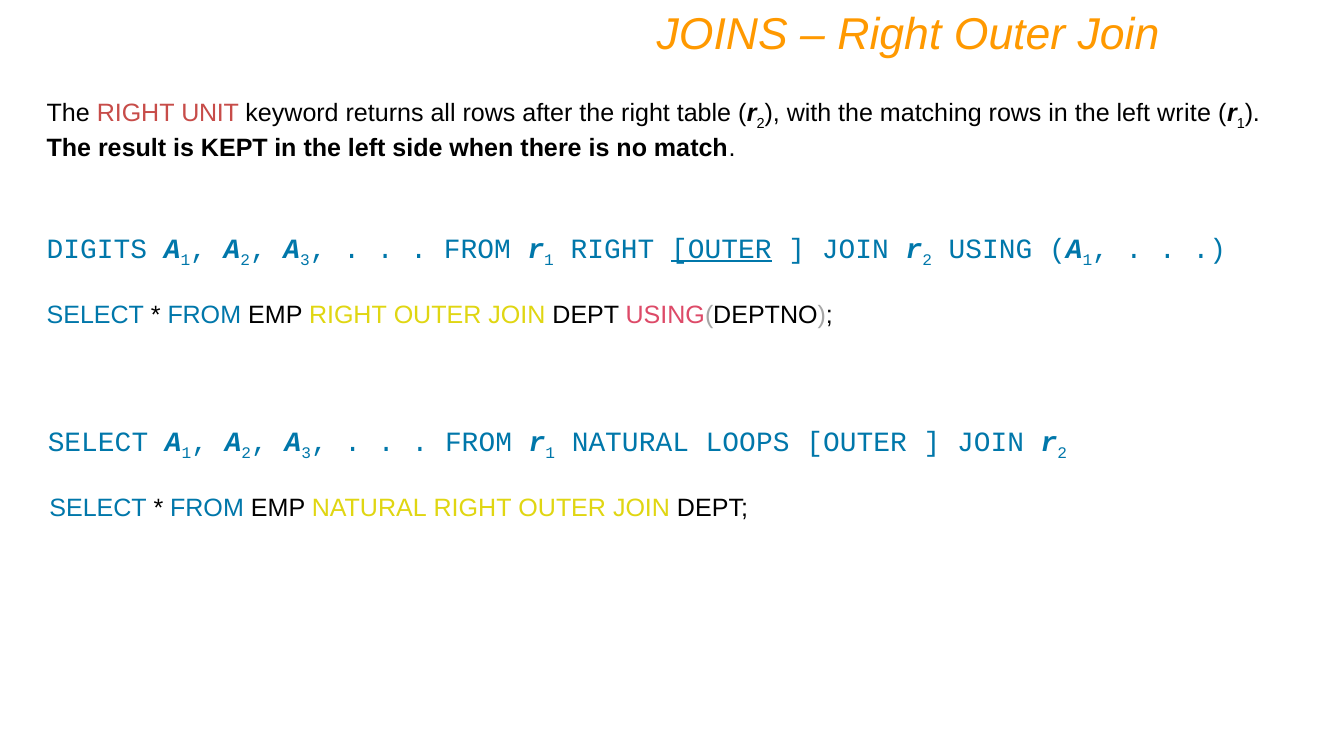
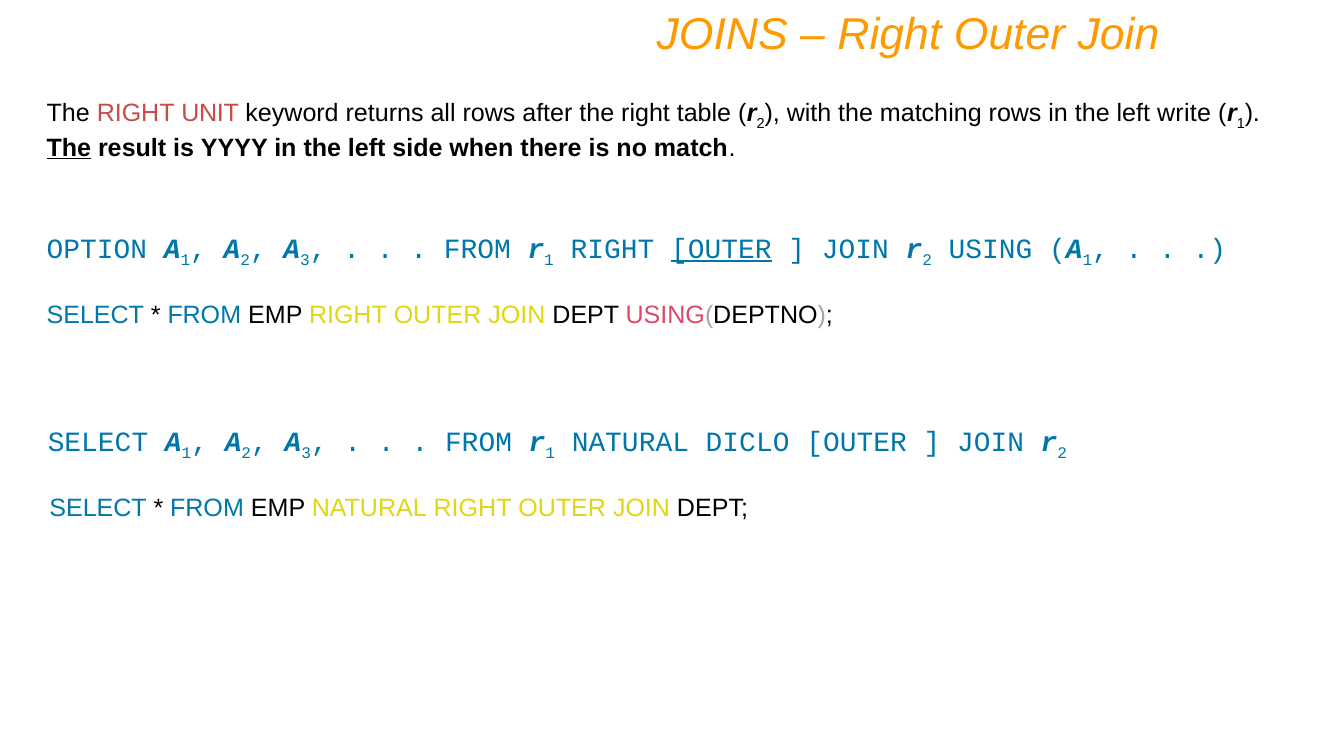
The underline: none -> present (69, 148)
KEPT: KEPT -> YYYY (234, 148)
DIGITS: DIGITS -> OPTION (97, 249)
LOOPS: LOOPS -> DICLO (748, 443)
